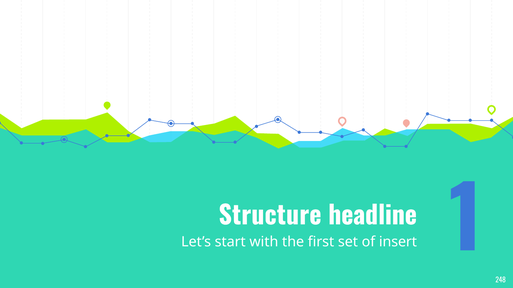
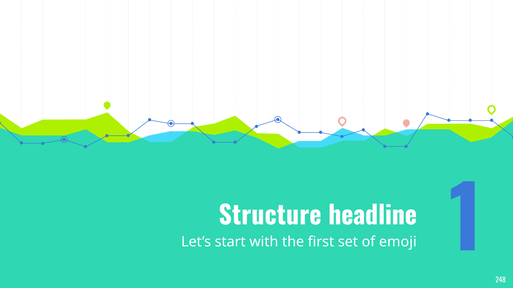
insert: insert -> emoji (398, 242)
